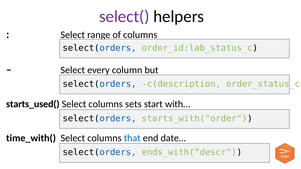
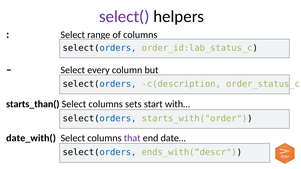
starts_used(: starts_used( -> starts_than( (33, 104)
time_with(: time_with( -> date_with( (31, 138)
that colour: blue -> purple (132, 138)
